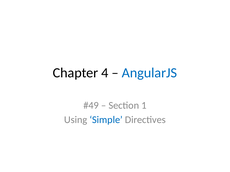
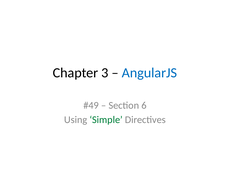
4: 4 -> 3 (105, 73)
1: 1 -> 6 (144, 106)
Simple colour: blue -> green (106, 120)
